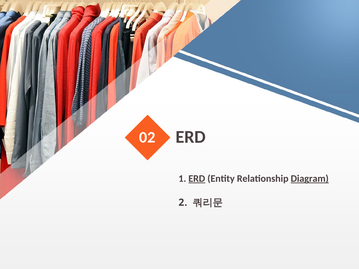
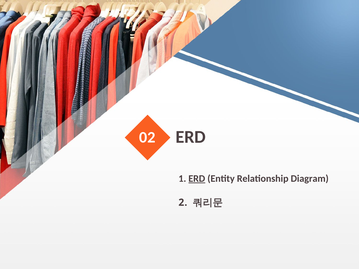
Diagram underline: present -> none (310, 179)
